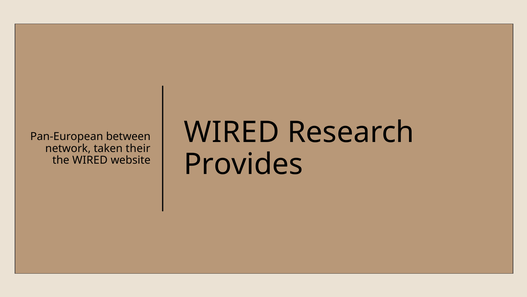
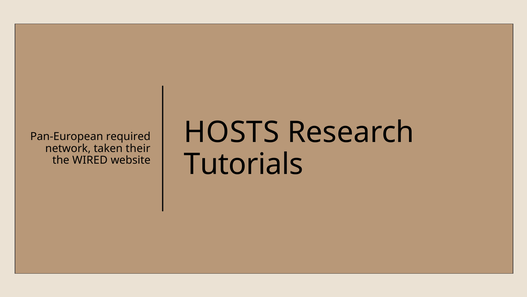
WIRED: WIRED -> HOSTS (232, 132)
between: between -> required (128, 136)
Provides: Provides -> Tutorials (244, 164)
